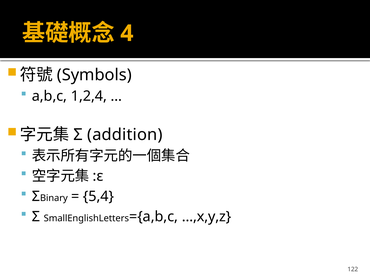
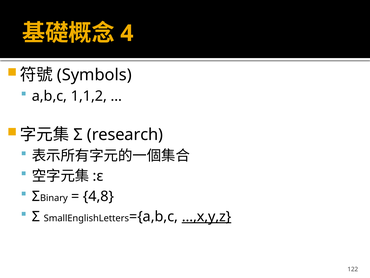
1,2,4: 1,2,4 -> 1,1,2 (89, 96)
addition: addition -> research (125, 134)
5,4: 5,4 -> 4,8 (99, 196)
…,x,y,z underline: none -> present (207, 216)
